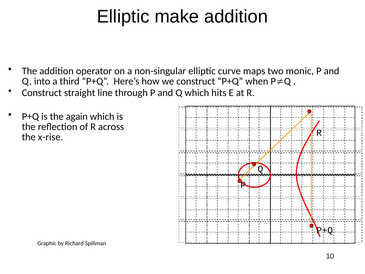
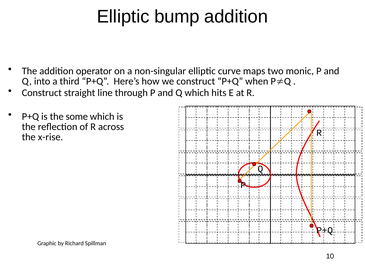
make: make -> bump (177, 16)
again: again -> some (77, 116)
